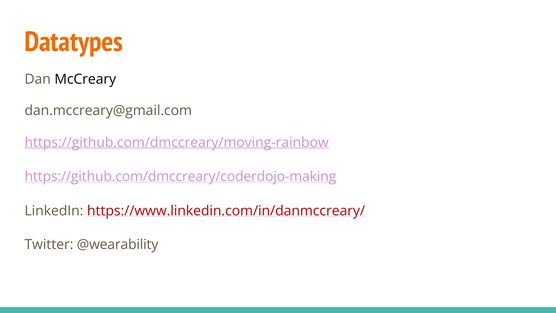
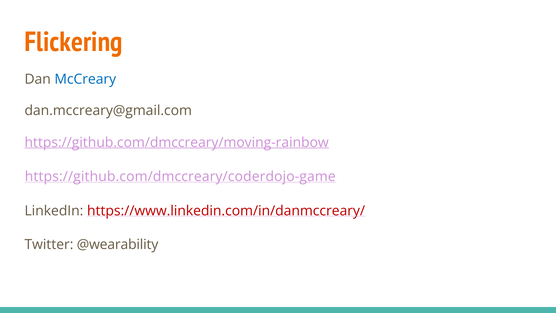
Datatypes: Datatypes -> Flickering (74, 42)
McCreary colour: black -> blue (85, 79)
https://github.com/dmccreary/coderdojo-making: https://github.com/dmccreary/coderdojo-making -> https://github.com/dmccreary/coderdojo-game (180, 177)
